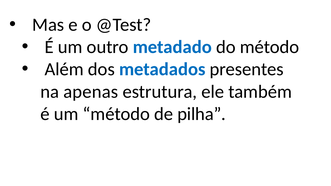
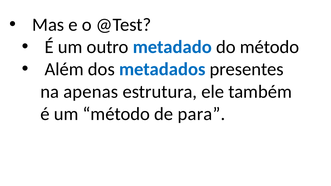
pilha: pilha -> para (201, 114)
